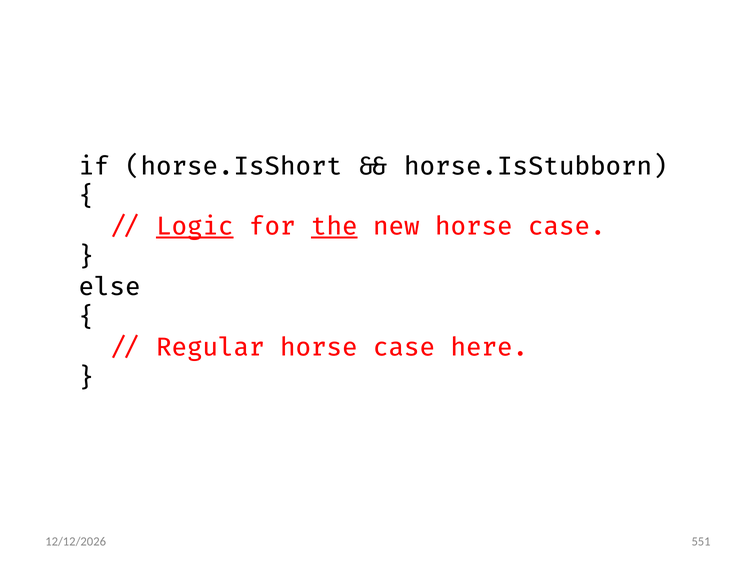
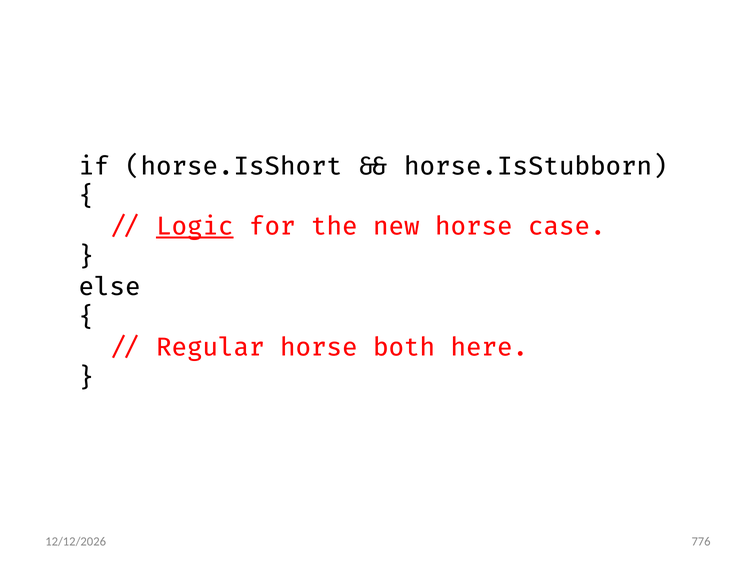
the underline: present -> none (334, 227)
Regular horse case: case -> both (404, 348)
551: 551 -> 776 (701, 541)
